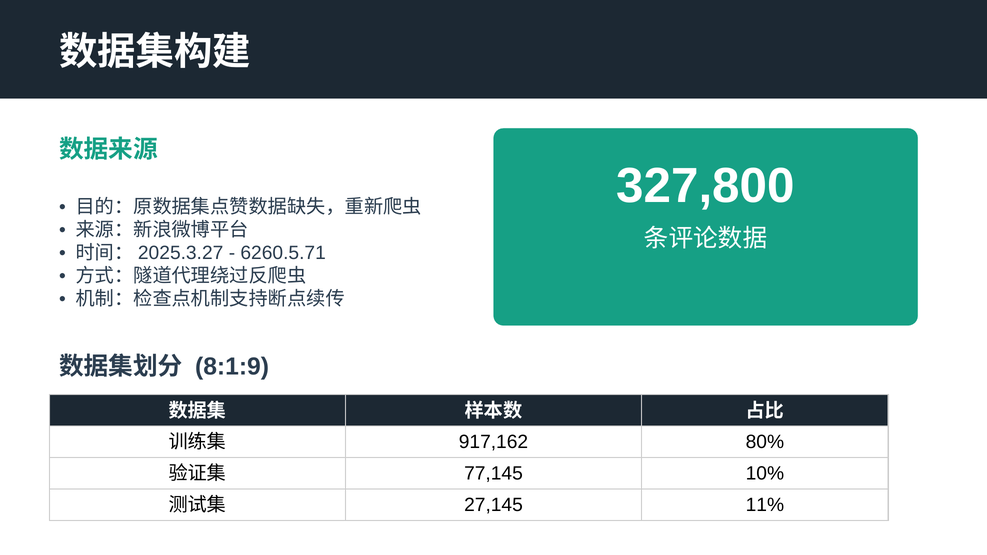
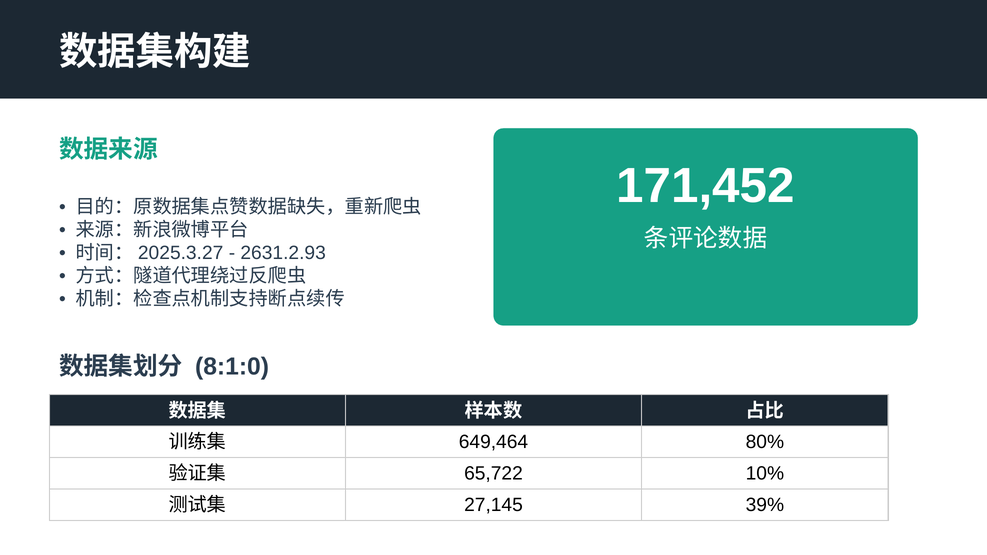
327,800: 327,800 -> 171,452 (706, 186)
6260.5.71: 6260.5.71 -> 2631.2.93 (283, 253)
8:1:9: 8:1:9 -> 8:1:0 (232, 367)
917,162: 917,162 -> 649,464 (493, 442)
77,145: 77,145 -> 65,722 (493, 474)
11%: 11% -> 39% (765, 505)
